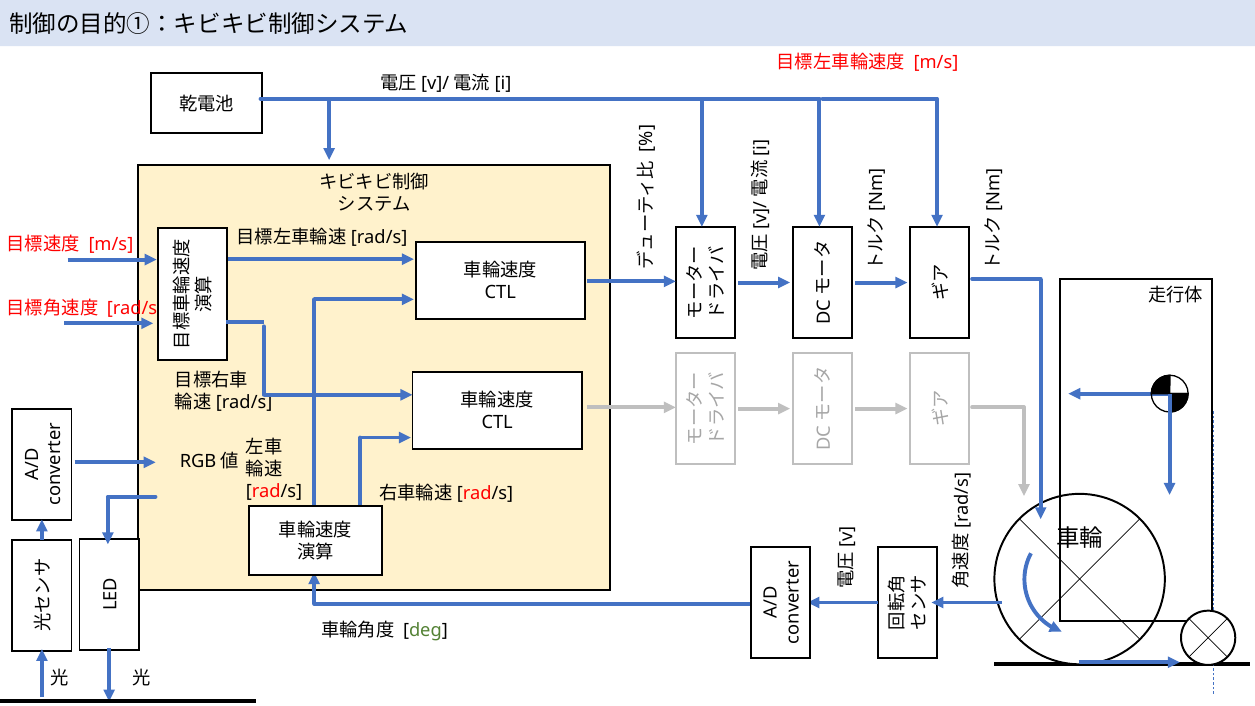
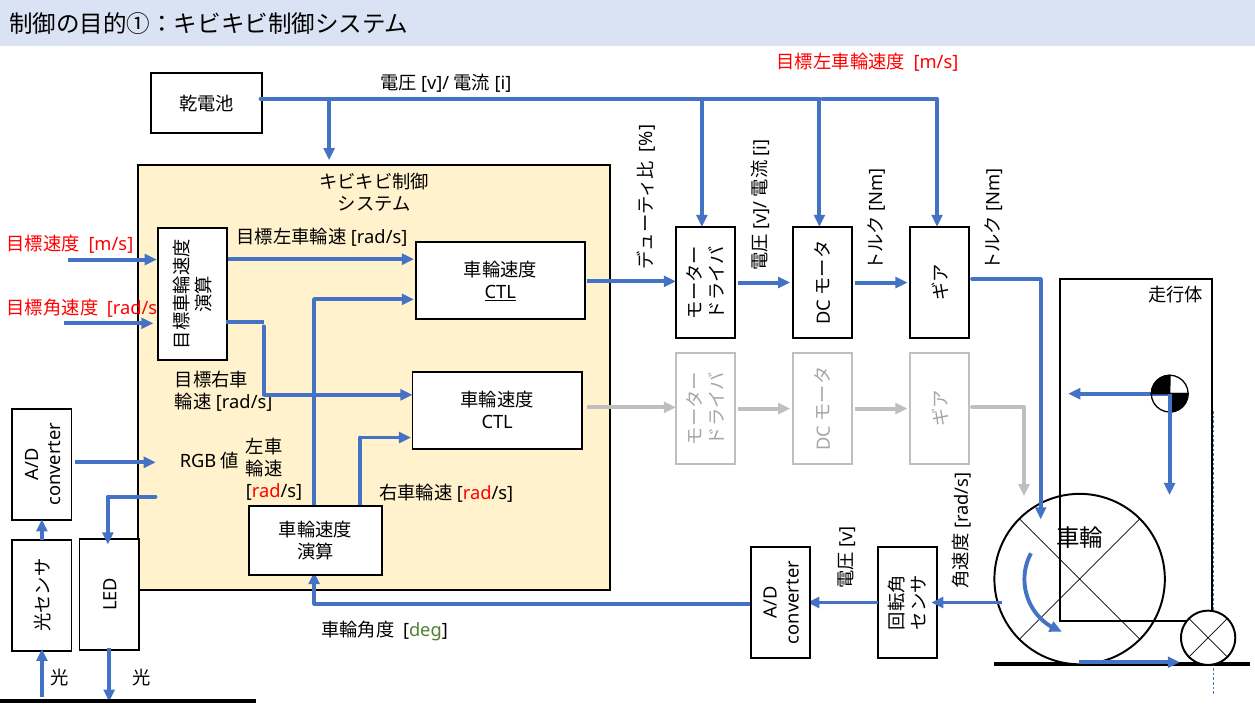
CTL underline: none -> present (500, 293)
